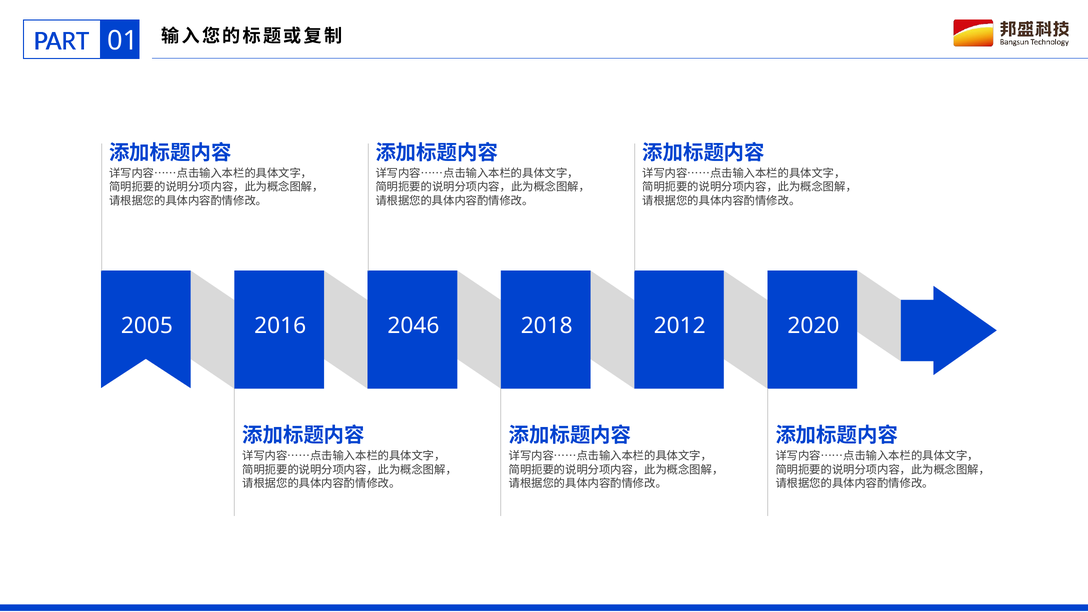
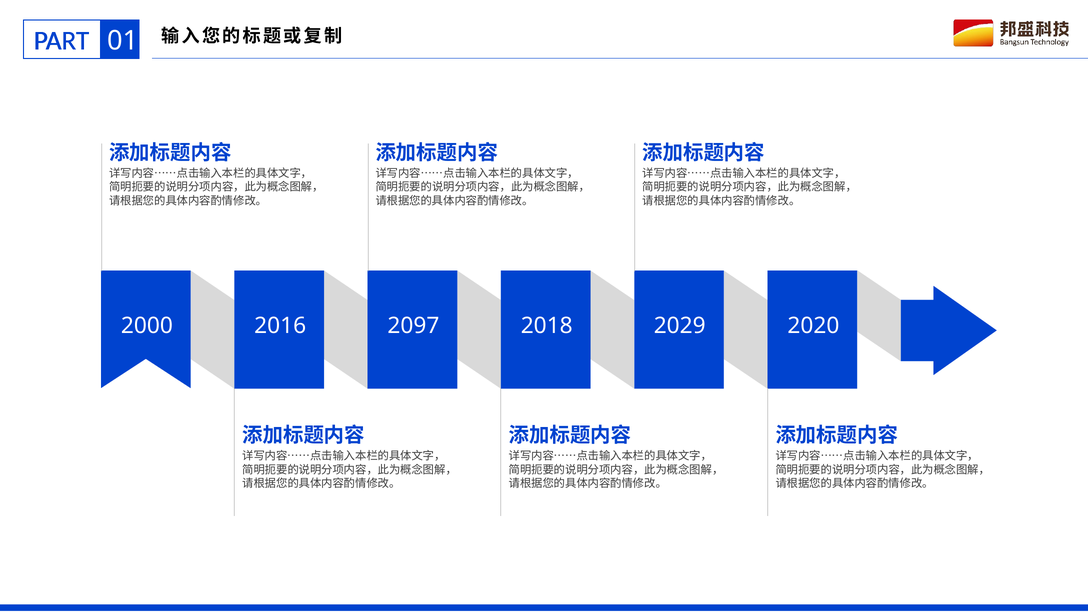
2005: 2005 -> 2000 (147, 326)
2046: 2046 -> 2097 (413, 326)
2012: 2012 -> 2029 (680, 326)
